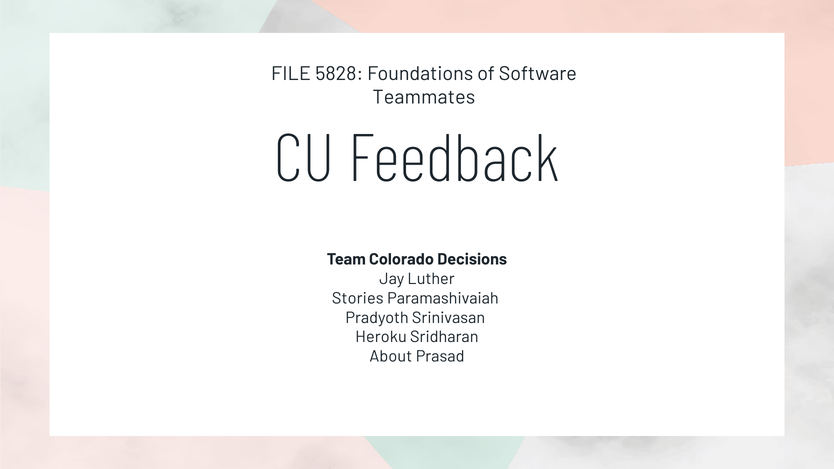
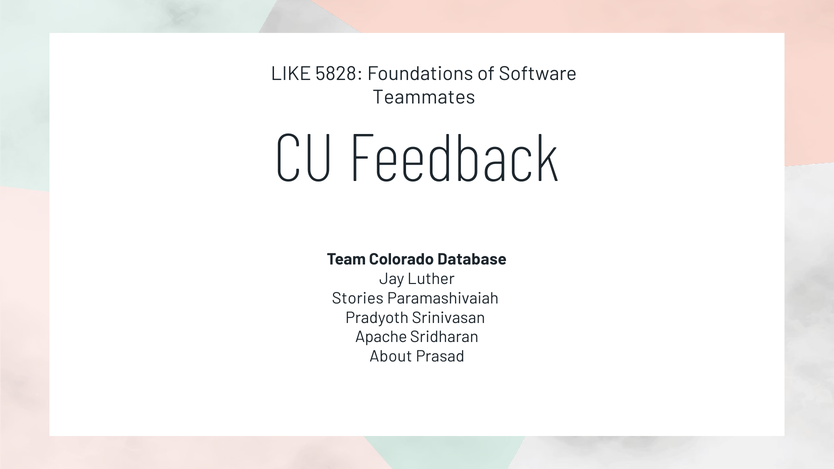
FILE: FILE -> LIKE (291, 74)
Decisions: Decisions -> Database (472, 259)
Heroku: Heroku -> Apache (381, 337)
